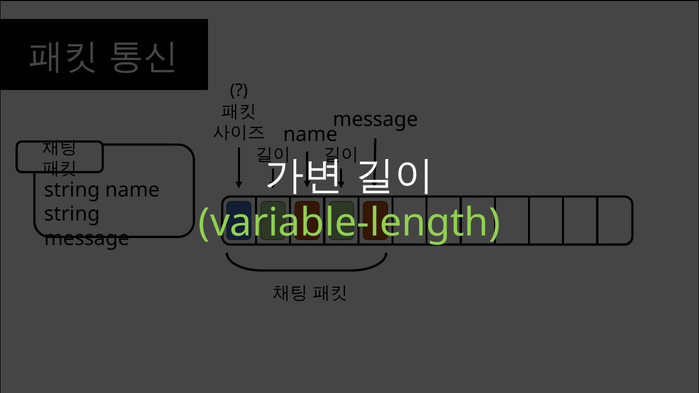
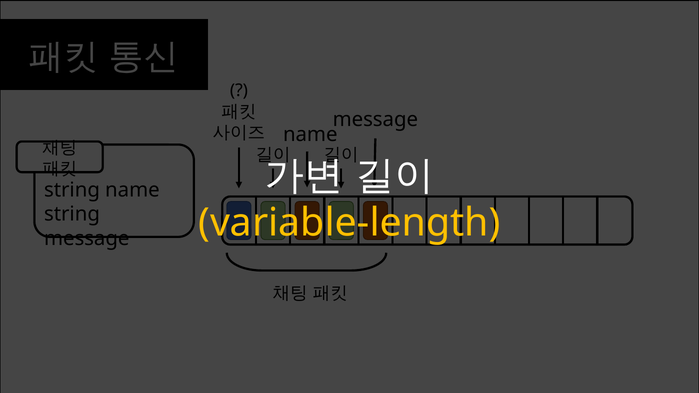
variable-length colour: light green -> yellow (349, 223)
